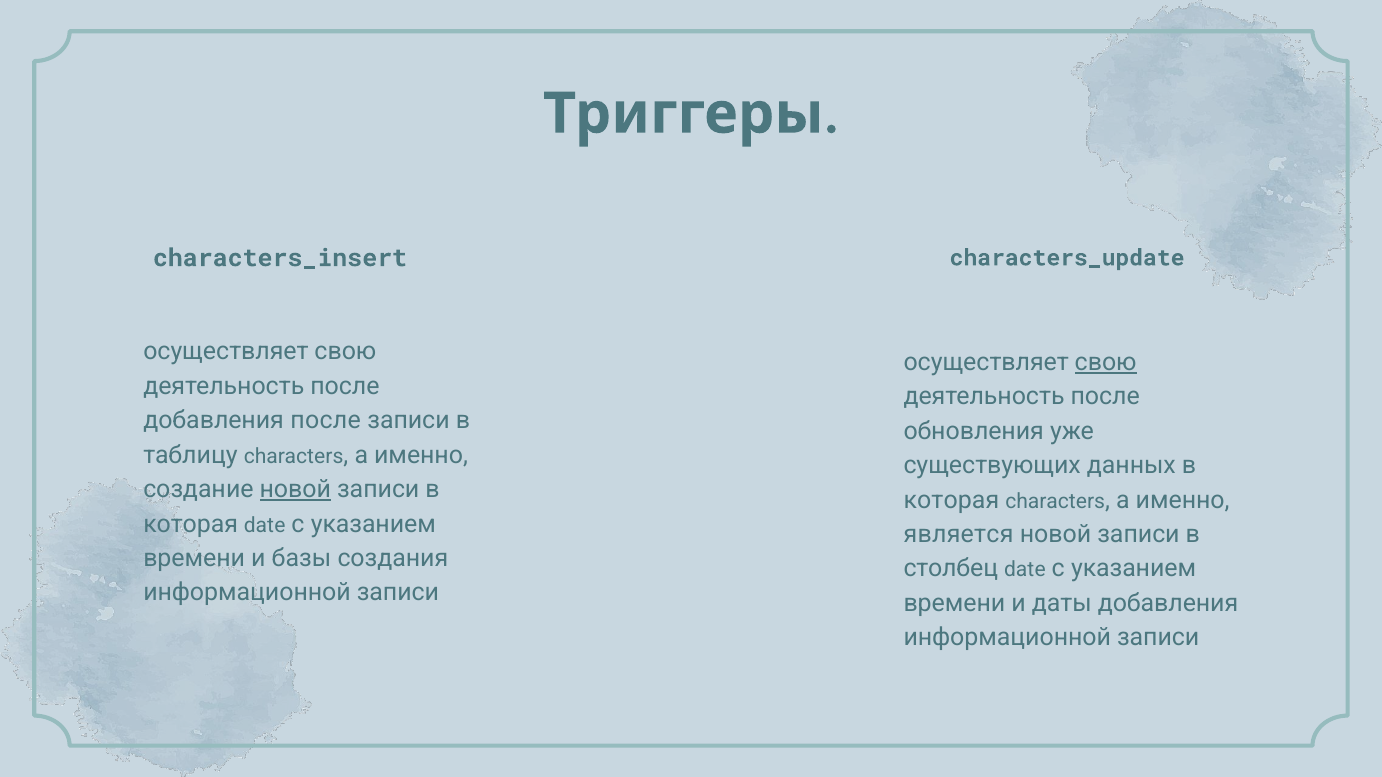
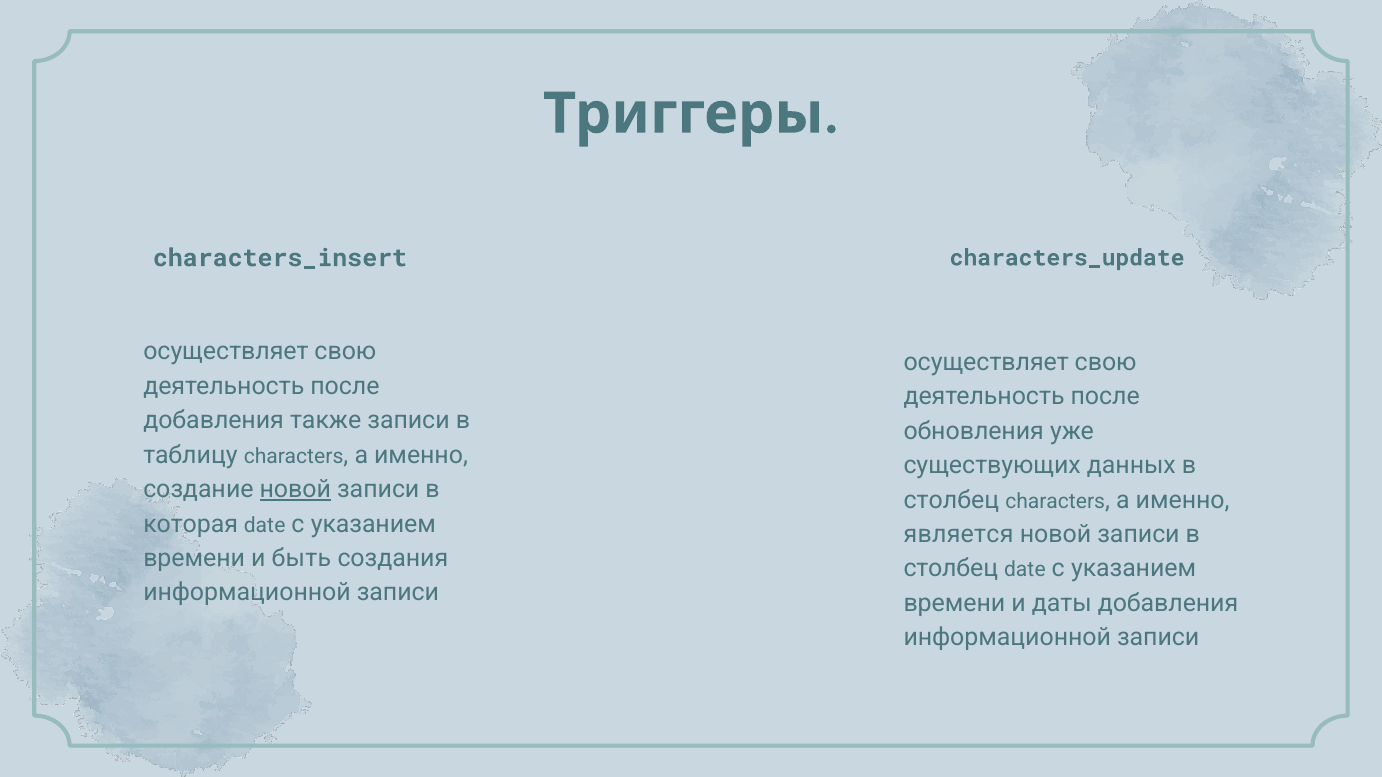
свою underline: present -> none (1106, 362)
добавления после: после -> также (326, 421)
которая: которая -> столбец (951, 500)
базы: базы -> быть (301, 558)
